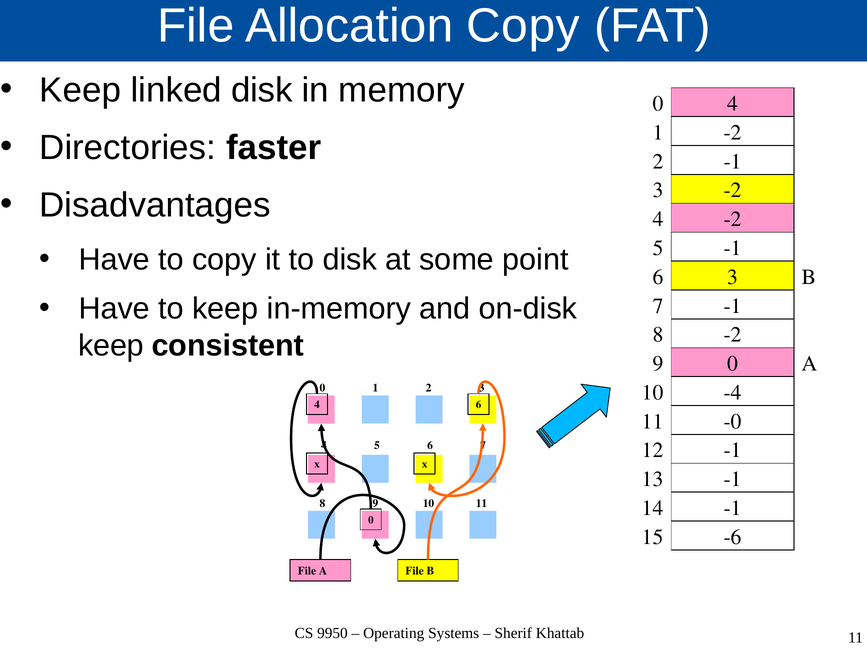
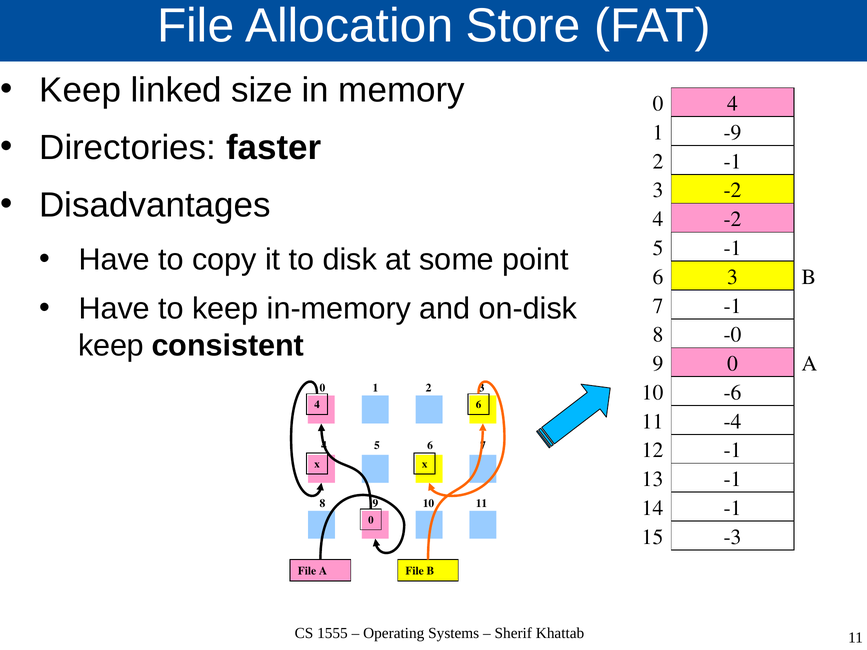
Allocation Copy: Copy -> Store (523, 26)
linked disk: disk -> size (262, 90)
-2: -2 -> -9 (733, 133)
-2: -2 -> -0 (733, 335)
-4: -4 -> -6 (733, 393)
-0: -0 -> -4 (733, 422)
-6: -6 -> -3 (733, 537)
9950: 9950 -> 1555 (332, 634)
